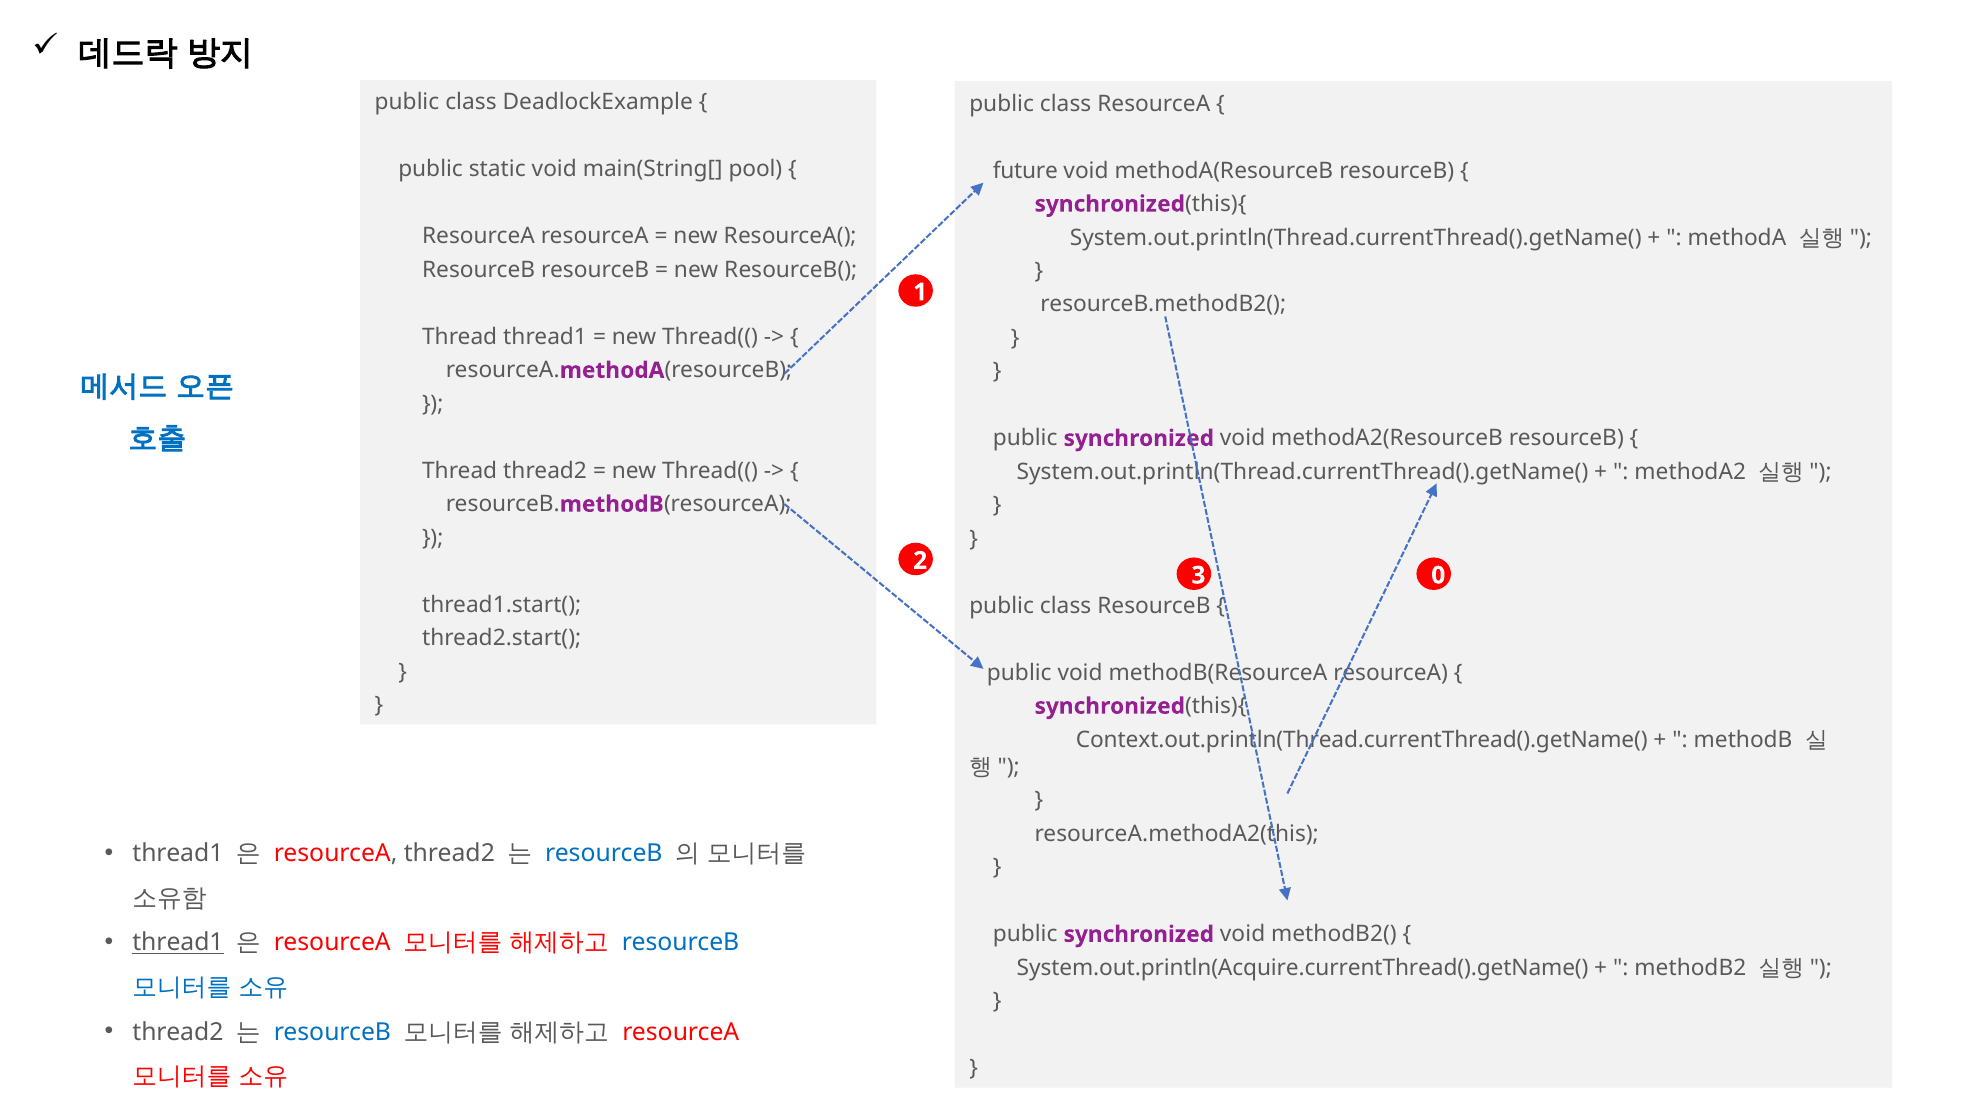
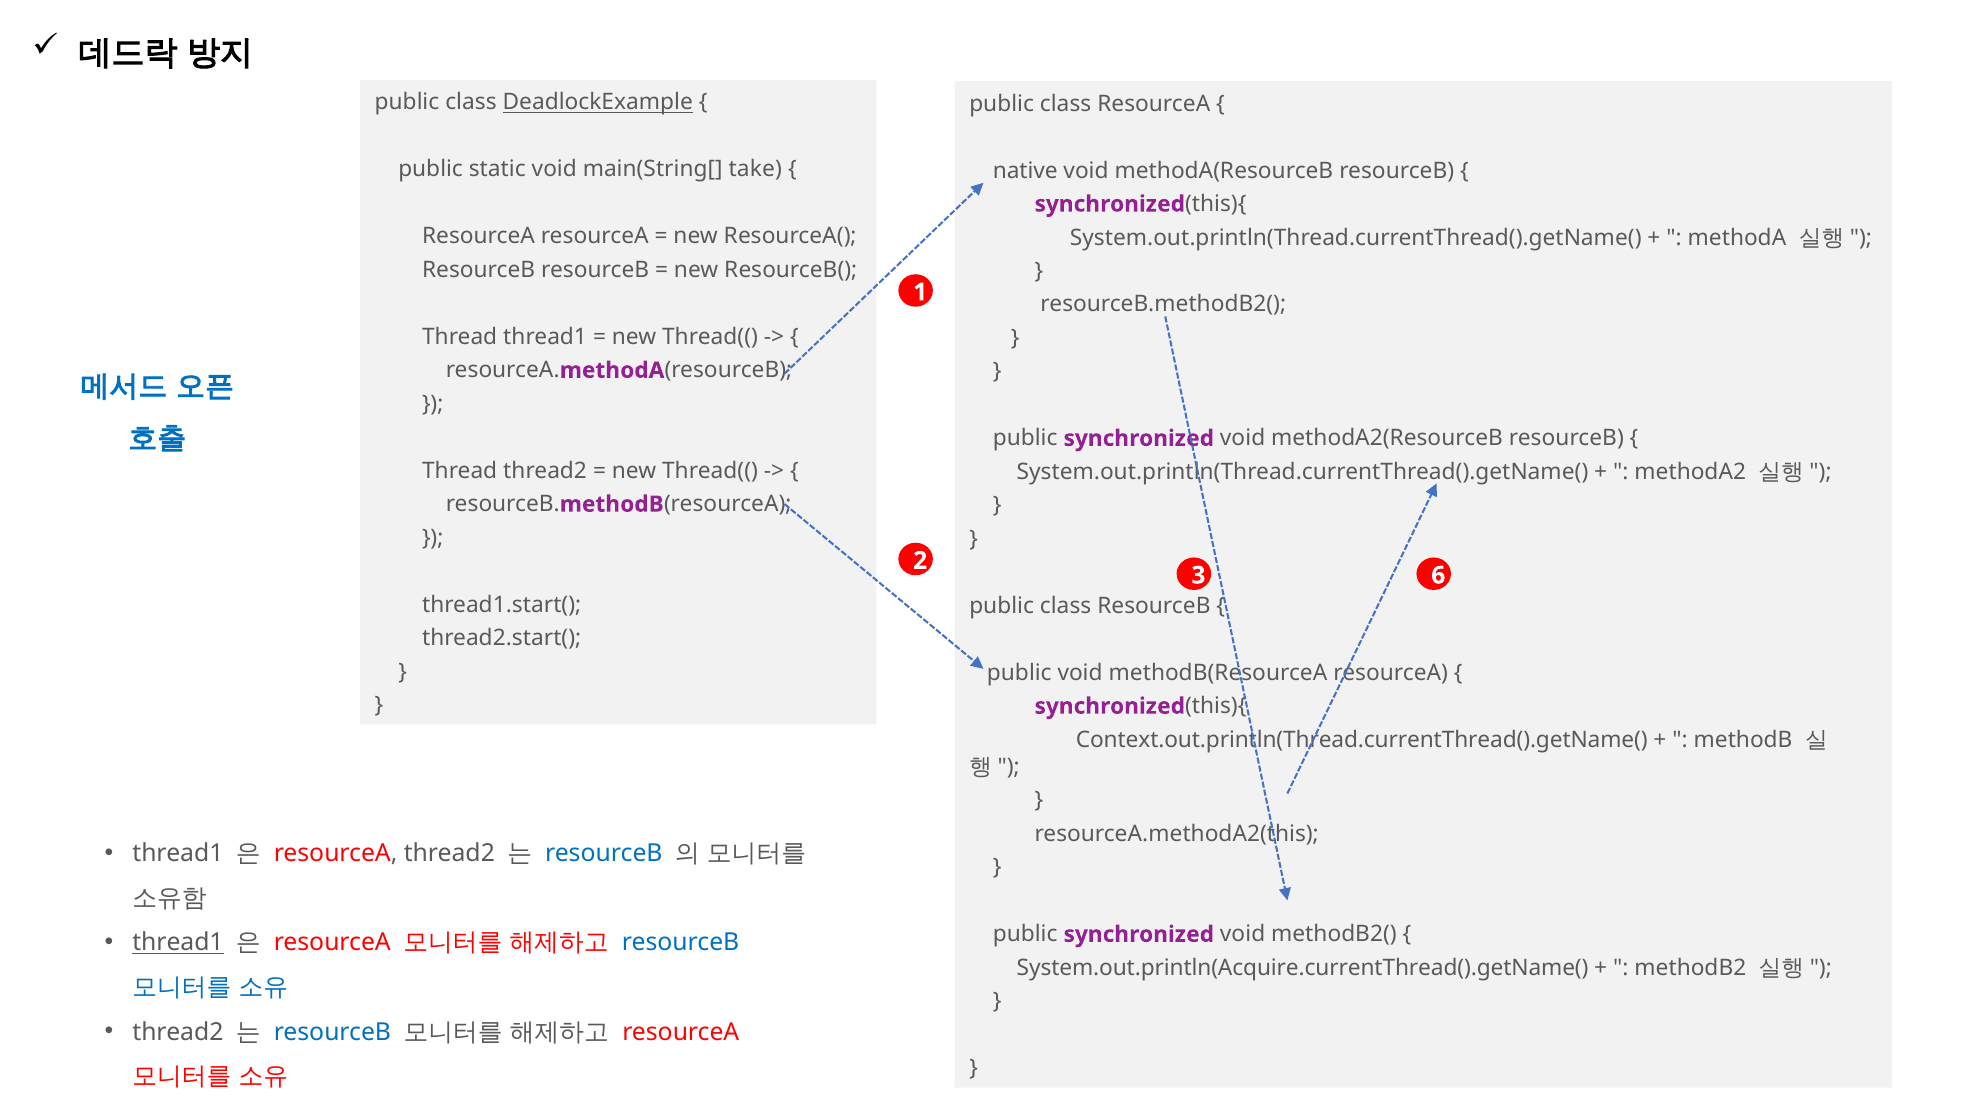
DeadlockExample underline: none -> present (598, 102)
pool: pool -> take (755, 169)
future: future -> native (1025, 171)
0: 0 -> 6 (1438, 575)
